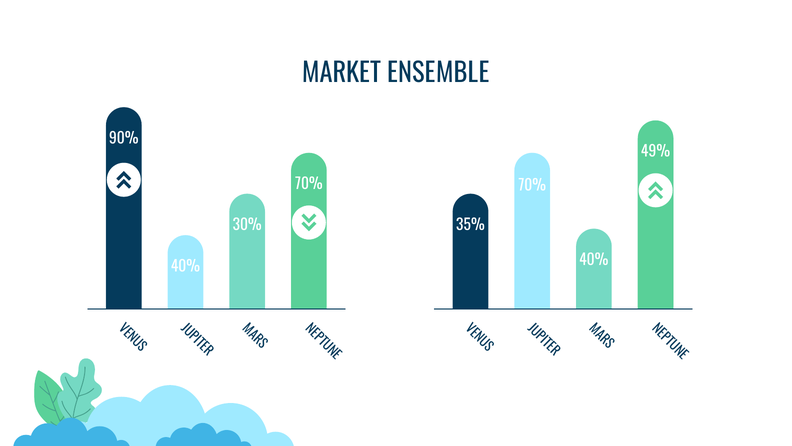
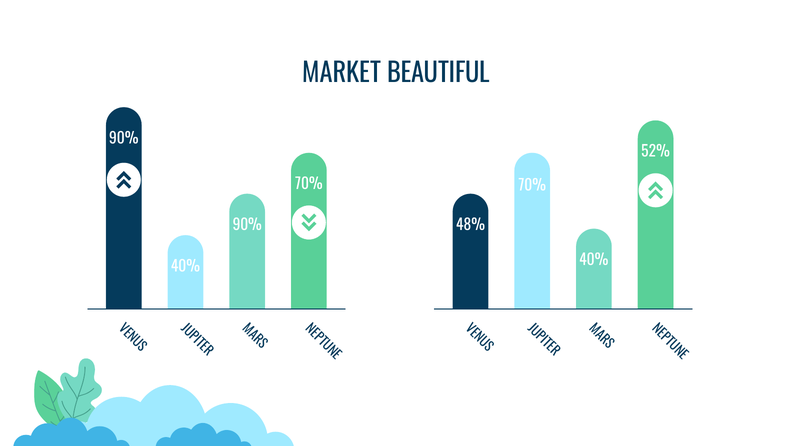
ENSEMBLE: ENSEMBLE -> BEAUTIFUL (438, 74)
49%: 49% -> 52% (656, 152)
30%: 30% -> 90% (247, 225)
35%: 35% -> 48% (471, 225)
